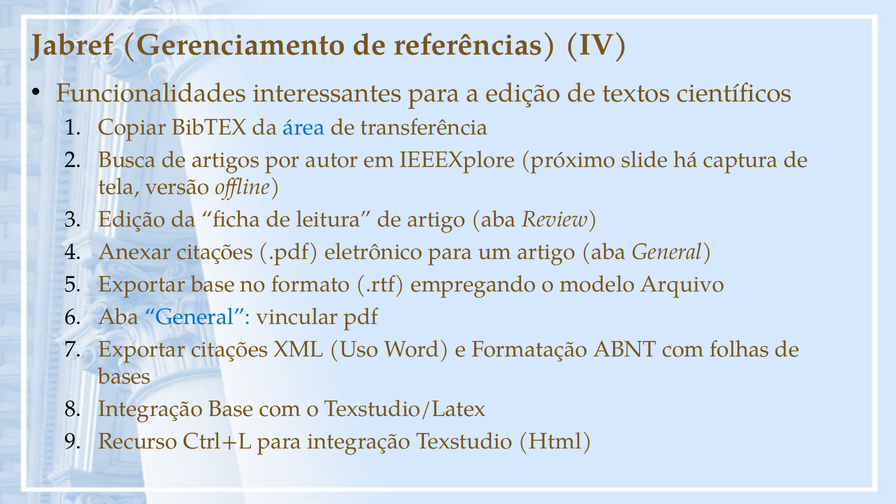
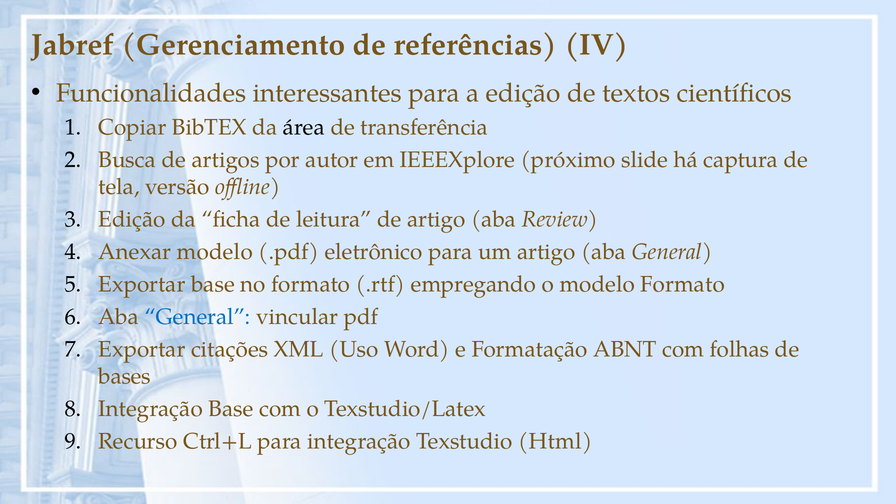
área colour: blue -> black (304, 128)
Anexar citações: citações -> modelo (215, 252)
modelo Arquivo: Arquivo -> Formato (683, 284)
